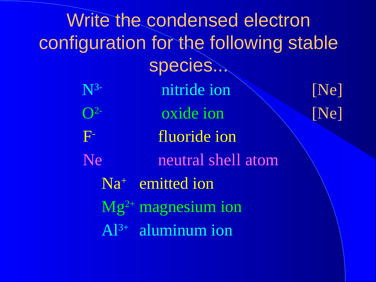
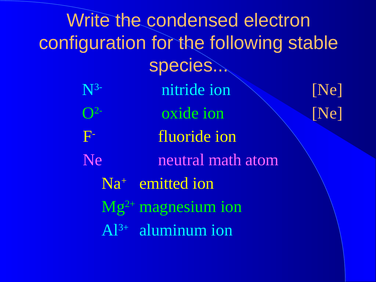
shell: shell -> math (225, 160)
